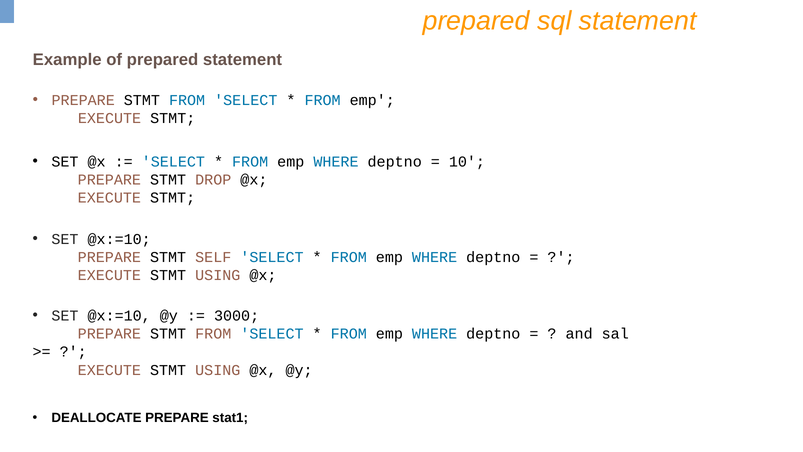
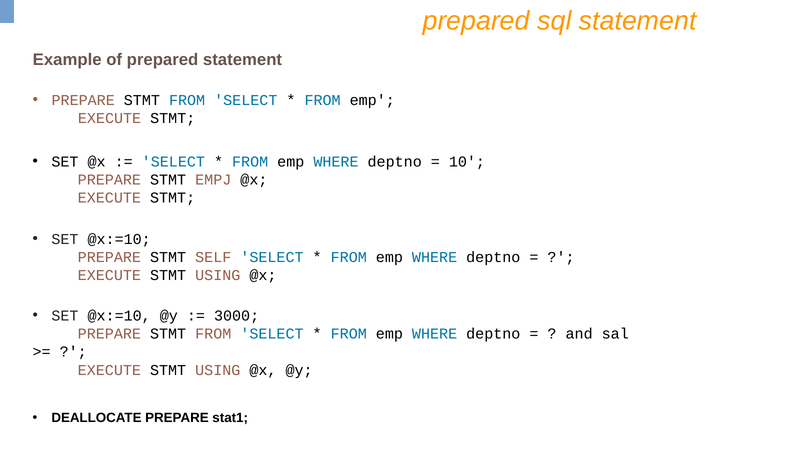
DROP: DROP -> EMPJ (213, 180)
